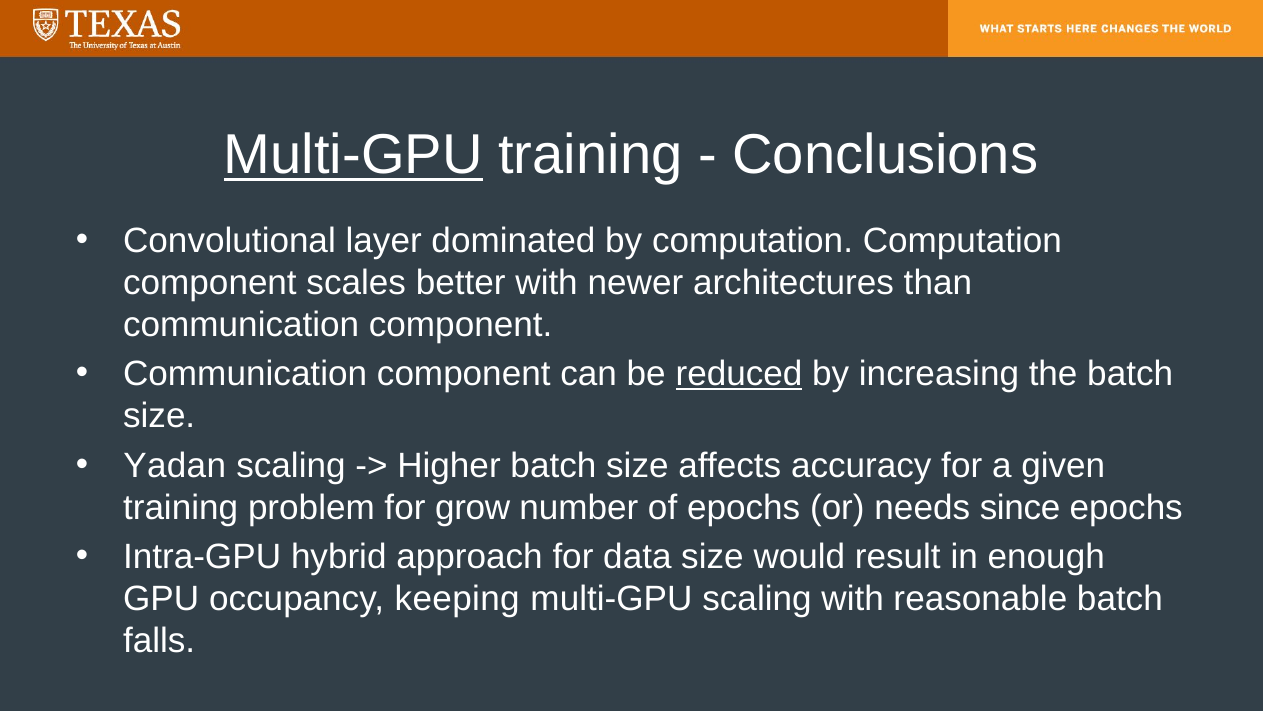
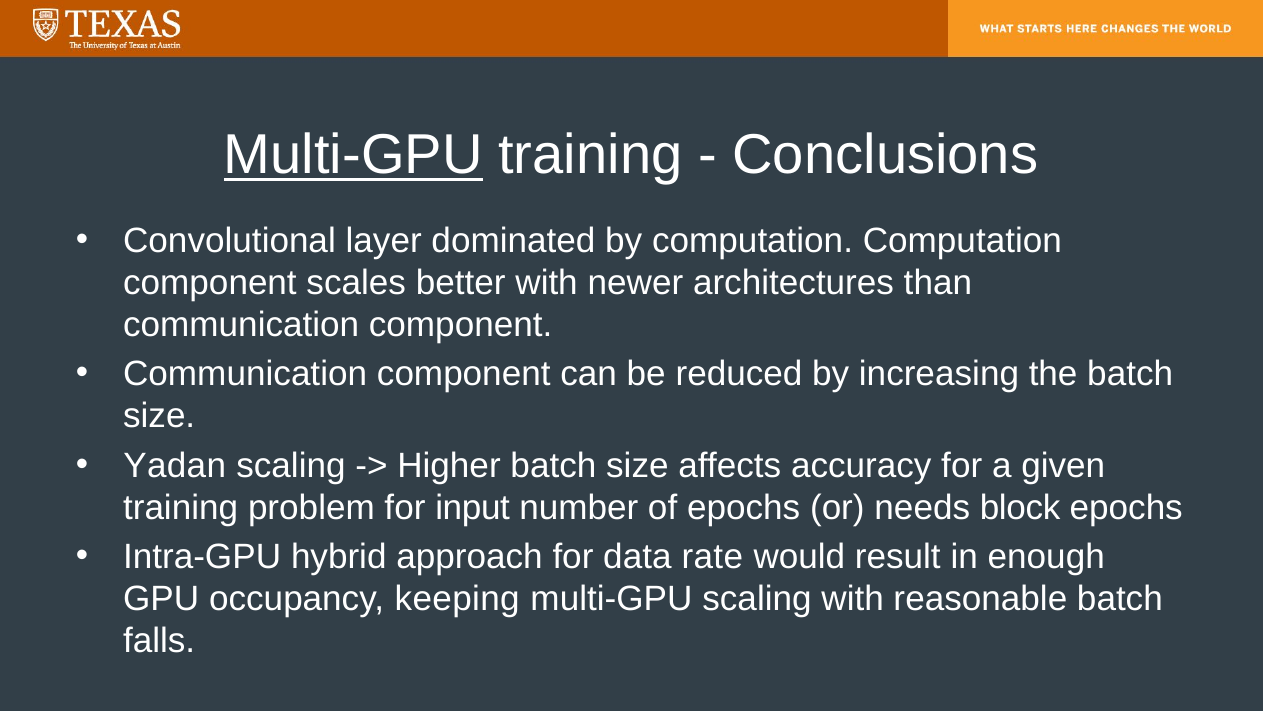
reduced underline: present -> none (739, 374)
grow: grow -> input (473, 507)
since: since -> block (1020, 507)
data size: size -> rate (712, 557)
